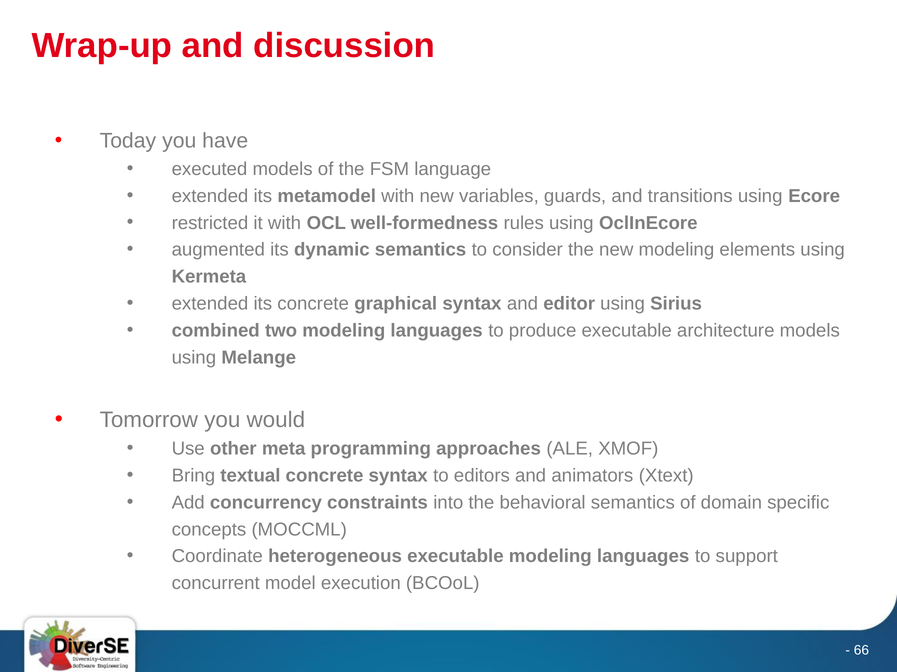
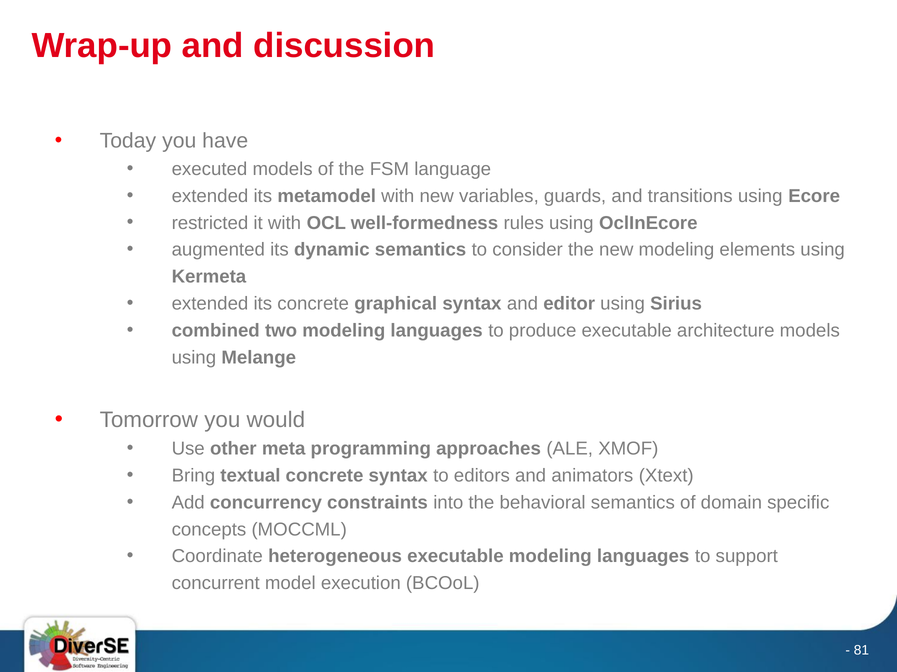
66: 66 -> 81 (861, 651)
